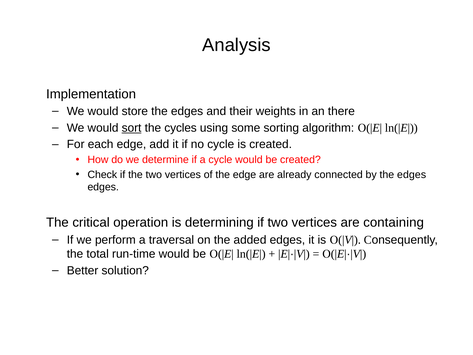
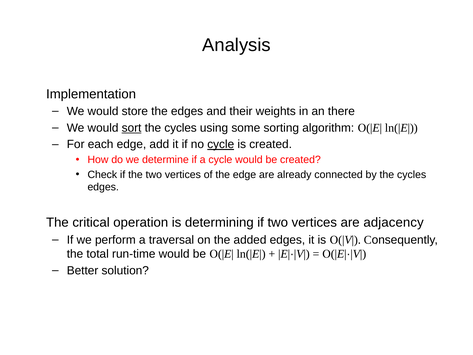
cycle underline: none -> present (221, 144)
by the edges: edges -> cycles (412, 174)
containing: containing -> adjacency (394, 222)
